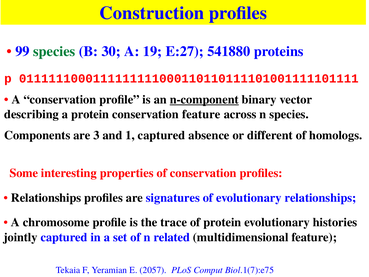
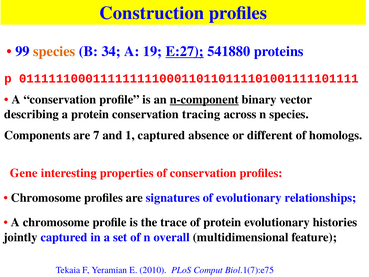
species colour: green -> orange (54, 51)
30: 30 -> 34 (111, 51)
E:27 underline: none -> present (185, 51)
conservation feature: feature -> tracing (201, 114)
3: 3 -> 7 (96, 135)
Some: Some -> Gene (24, 173)
Relationships: Relationships -> Chromosome (46, 198)
related: related -> overall (172, 237)
2057: 2057 -> 2010 (153, 270)
